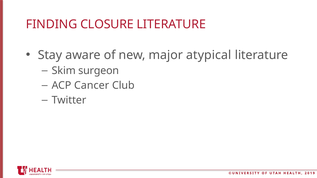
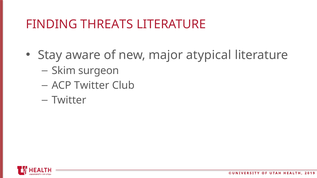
CLOSURE: CLOSURE -> THREATS (107, 24)
ACP Cancer: Cancer -> Twitter (92, 86)
